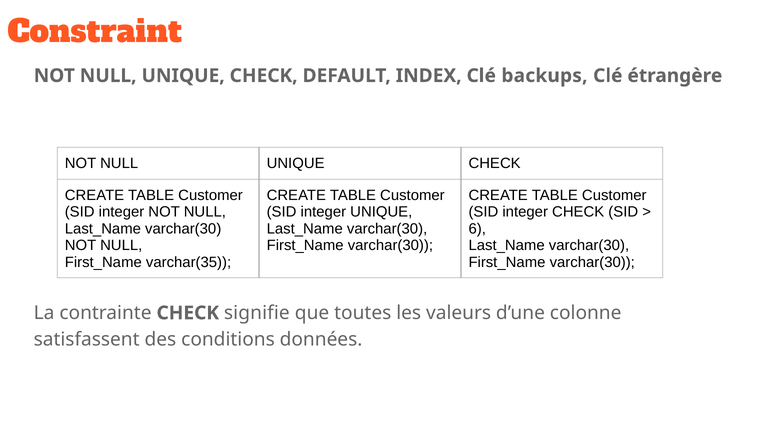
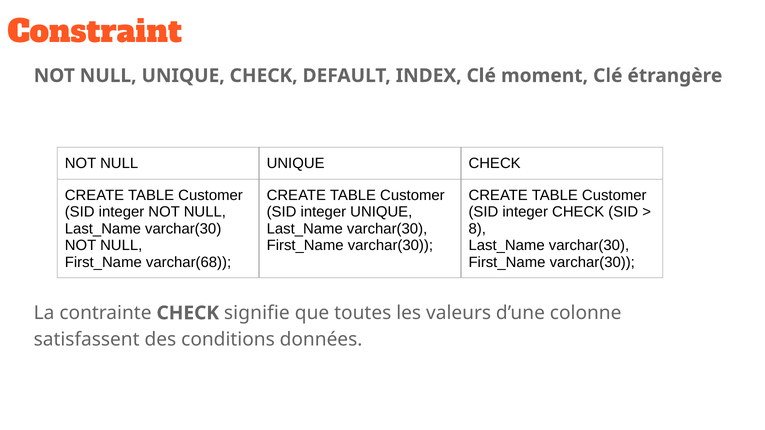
backups: backups -> moment (545, 76)
6: 6 -> 8 (477, 229)
varchar(35: varchar(35 -> varchar(68 (189, 262)
